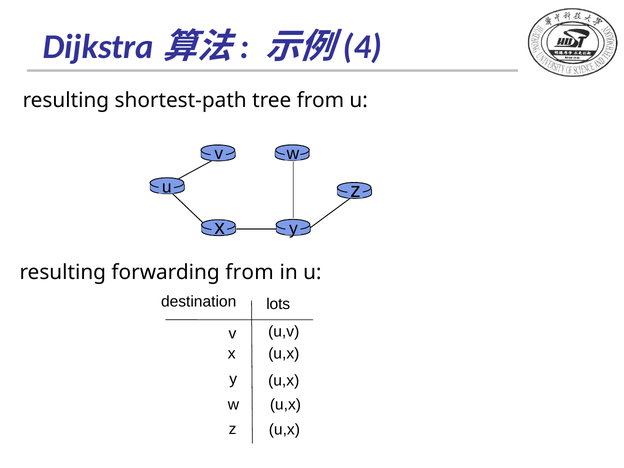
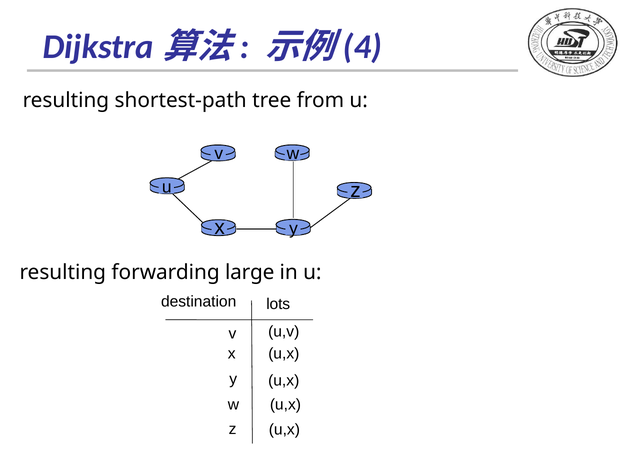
forwarding from: from -> large (250, 272)
